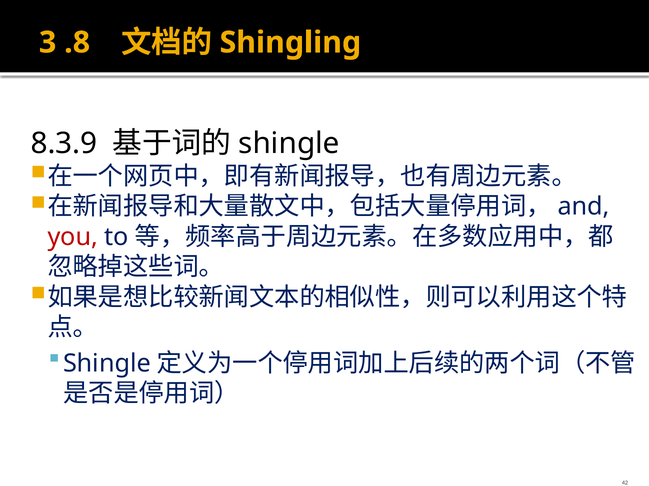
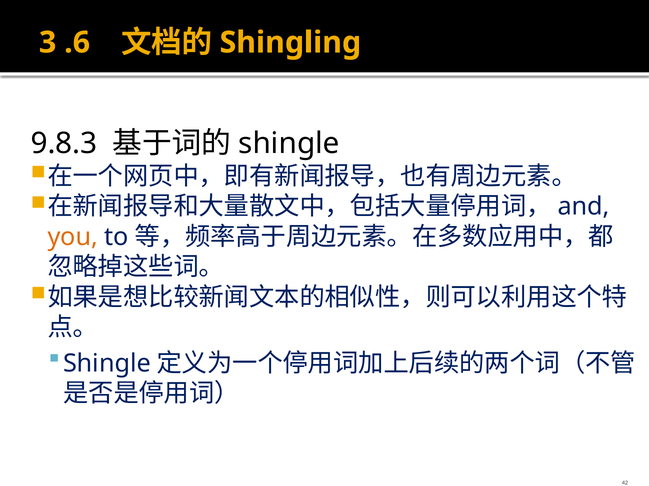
.8: .8 -> .6 (77, 43)
8.3.9: 8.3.9 -> 9.8.3 (64, 144)
you colour: red -> orange (73, 237)
